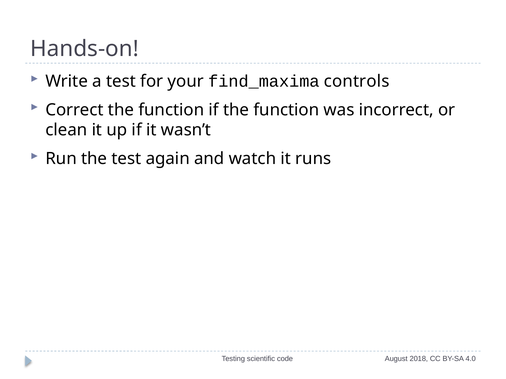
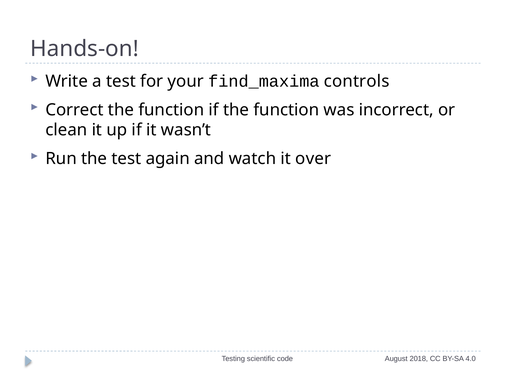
runs: runs -> over (313, 159)
